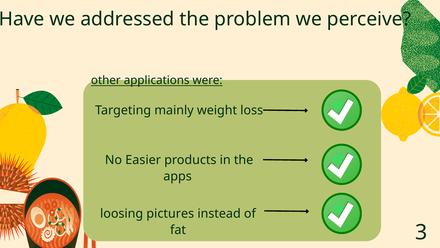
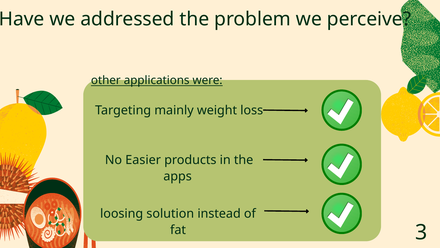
pictures: pictures -> solution (170, 213)
